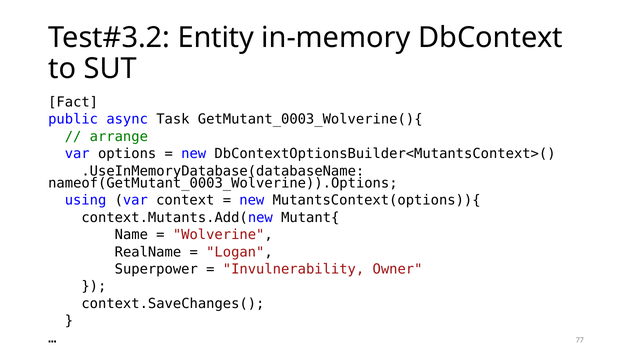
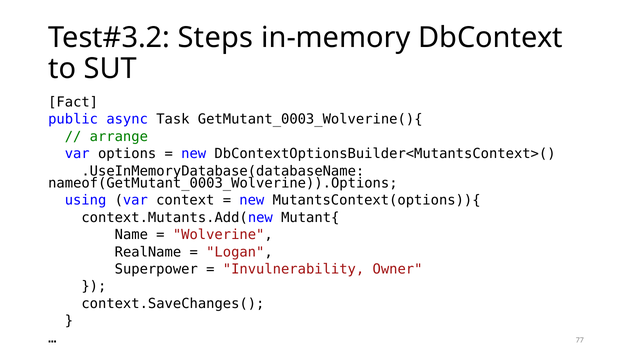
Entity: Entity -> Steps (216, 37)
